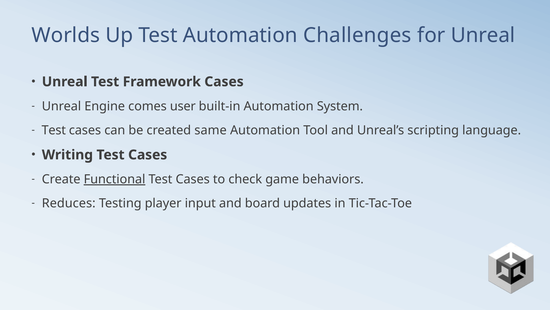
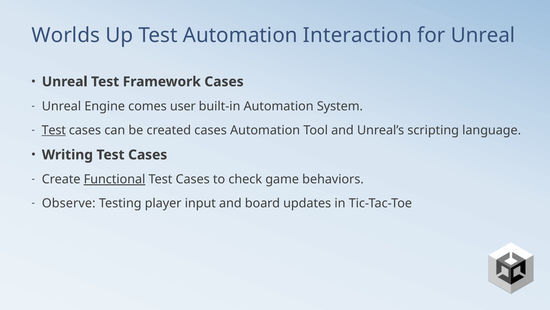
Challenges: Challenges -> Interaction (357, 35)
Test underline: none -> present (54, 130)
created same: same -> cases (211, 130)
Reduces: Reduces -> Observe (69, 203)
